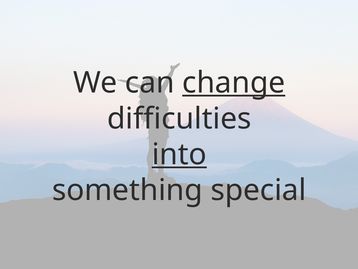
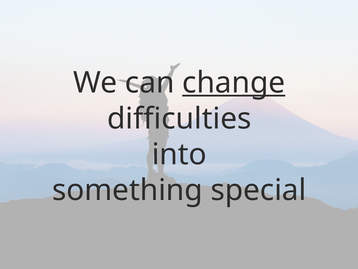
into underline: present -> none (179, 154)
